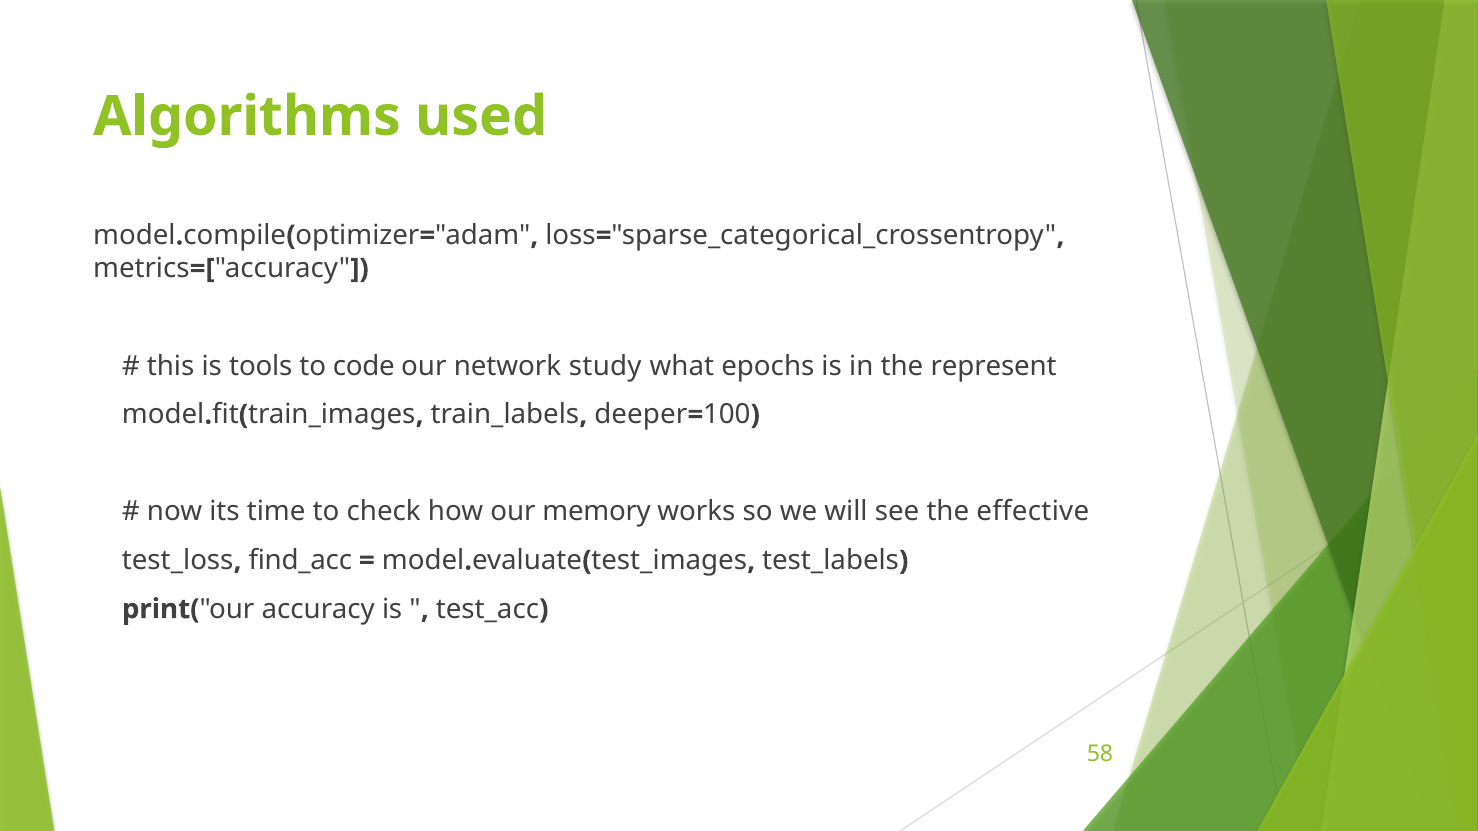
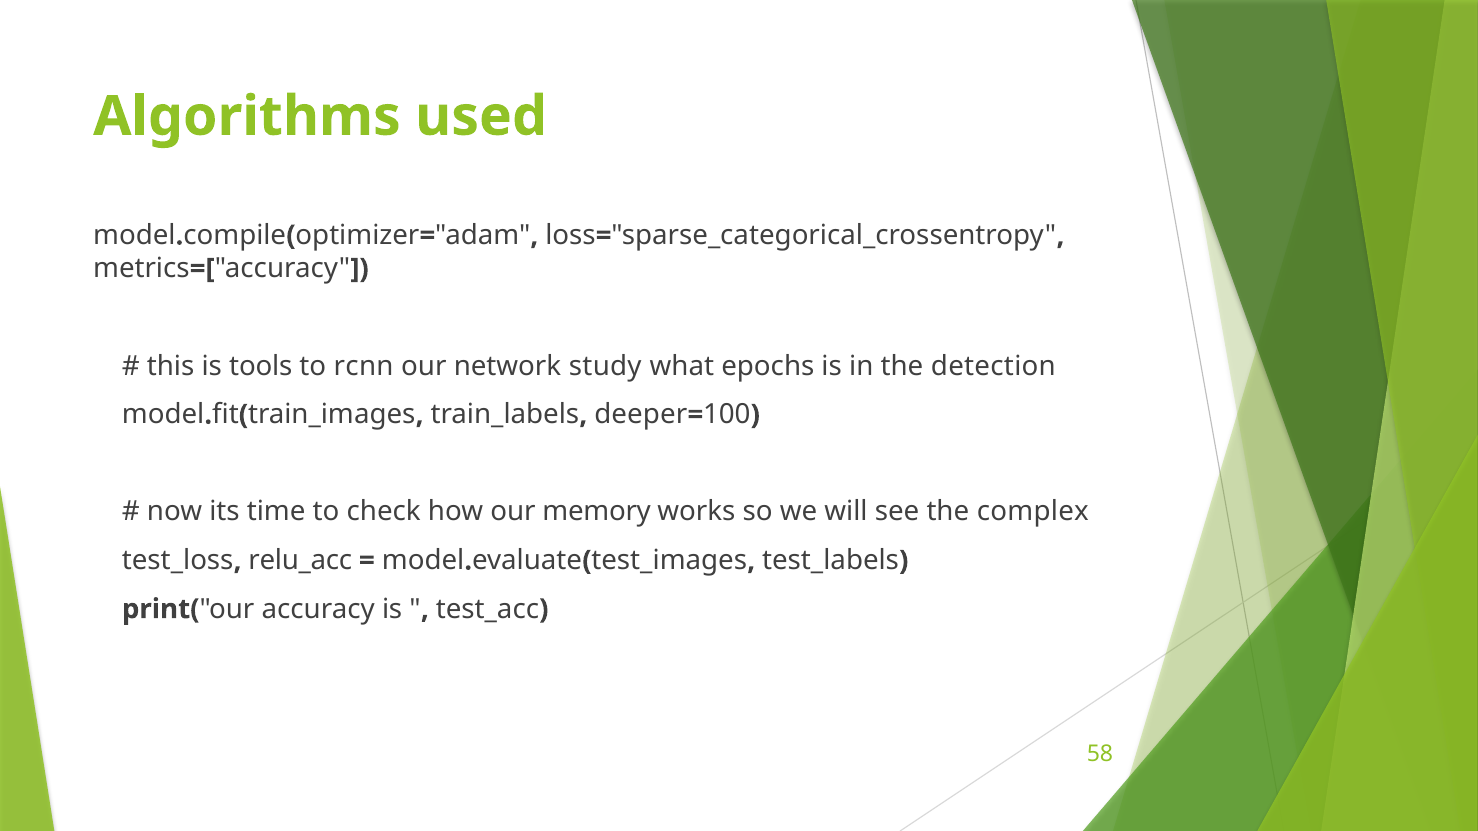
code: code -> rcnn (364, 366)
represent: represent -> detection (993, 366)
effective: effective -> complex (1033, 512)
find_acc: find_acc -> relu_acc (300, 561)
